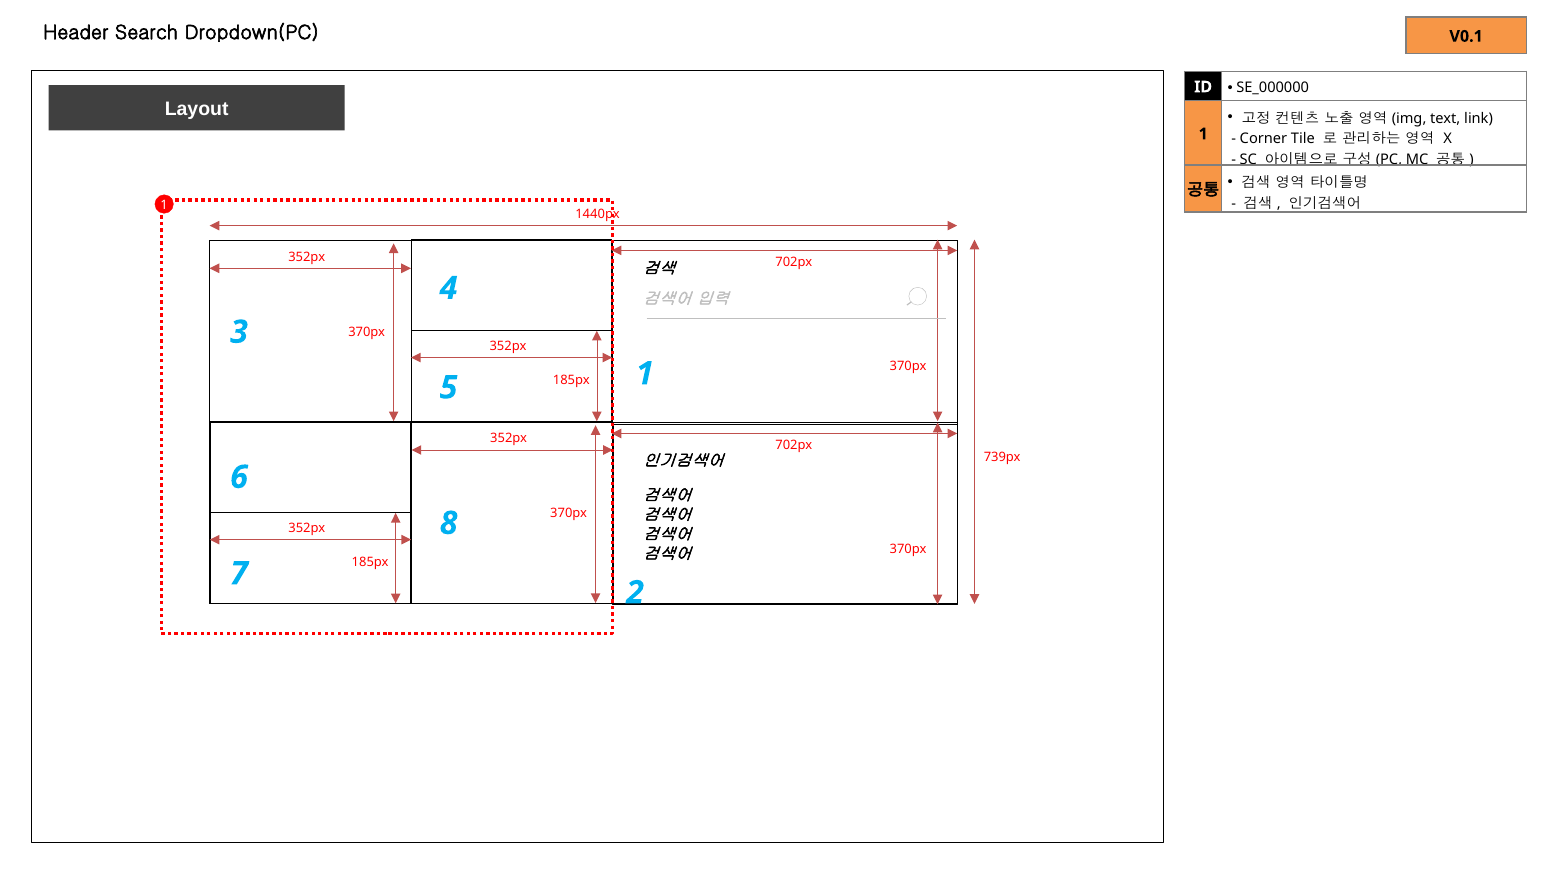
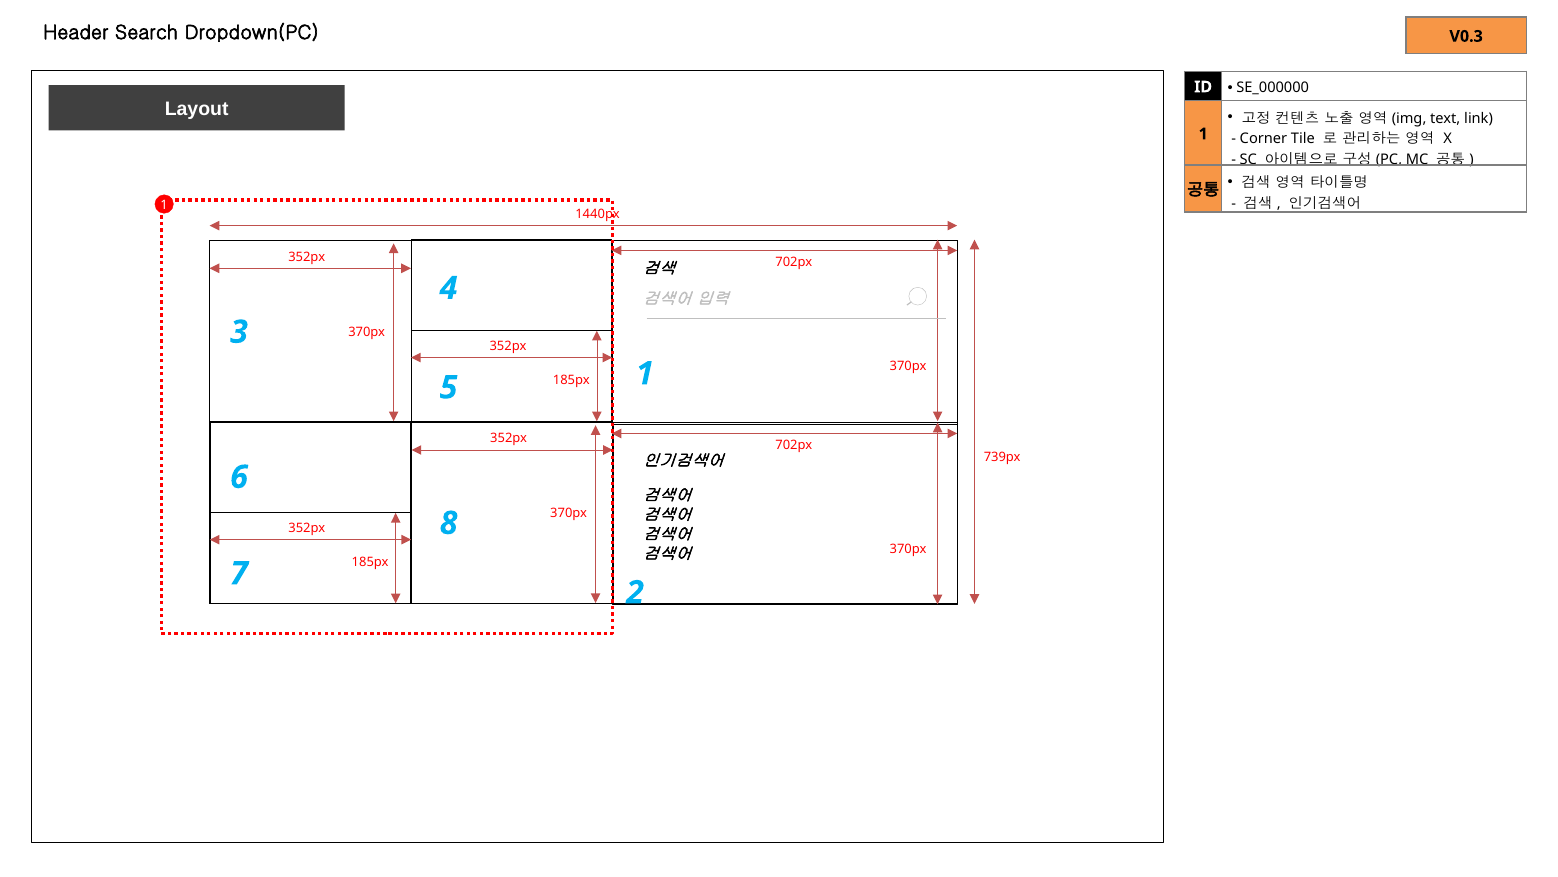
V0.1: V0.1 -> V0.3 (1466, 36)
